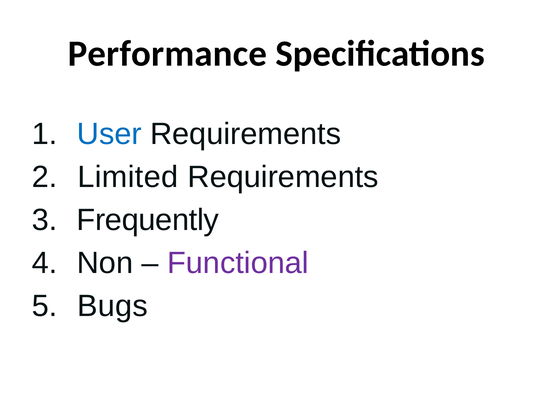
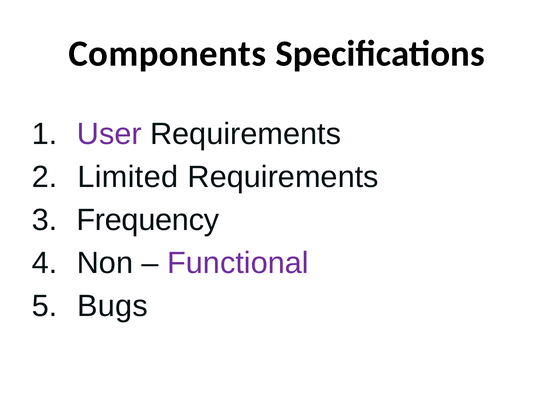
Performance: Performance -> Components (167, 54)
User colour: blue -> purple (109, 134)
Frequently: Frequently -> Frequency (148, 220)
